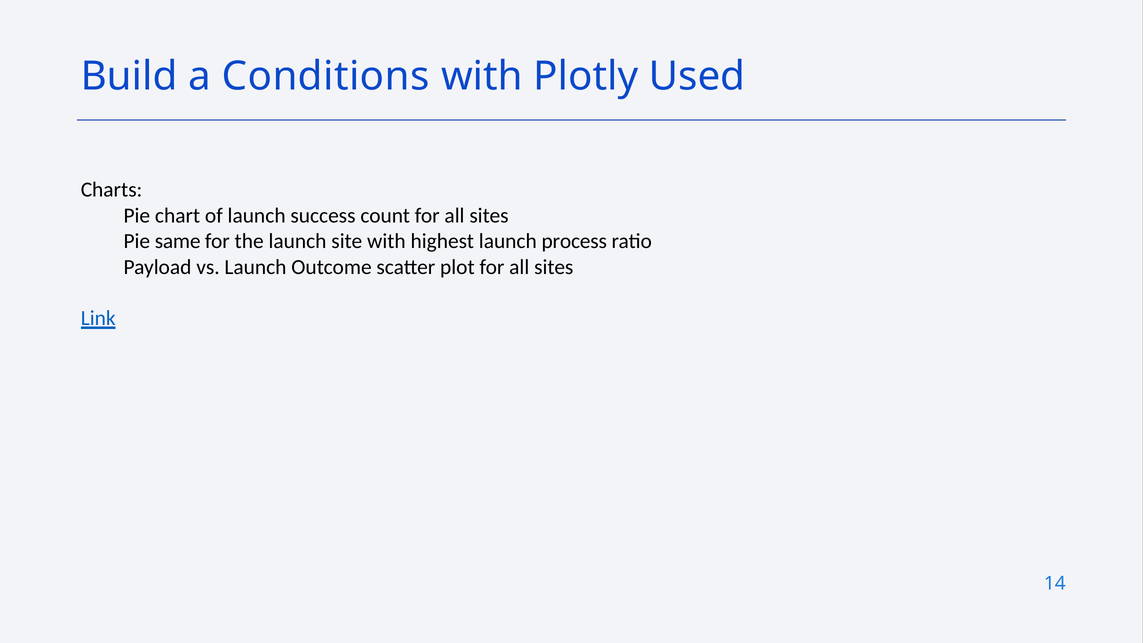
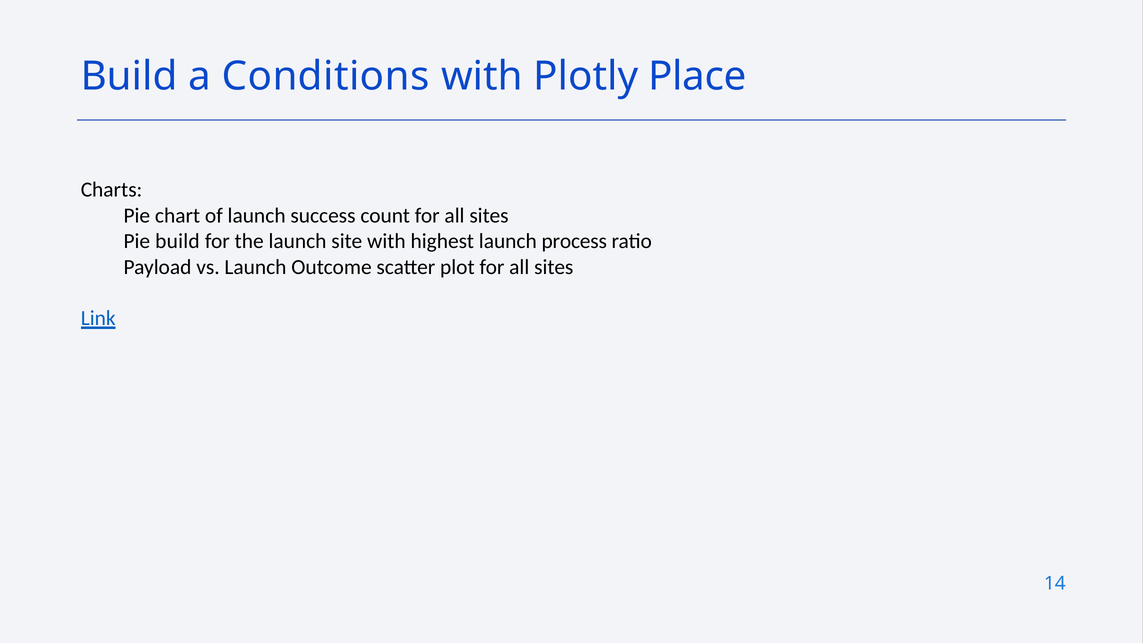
Used: Used -> Place (697, 76)
Pie same: same -> build (177, 241)
